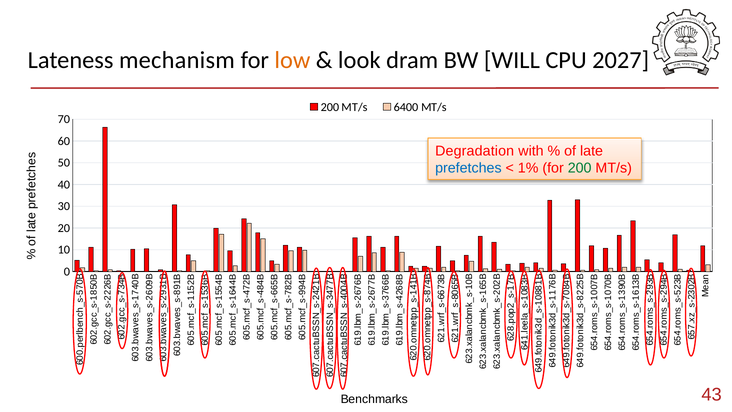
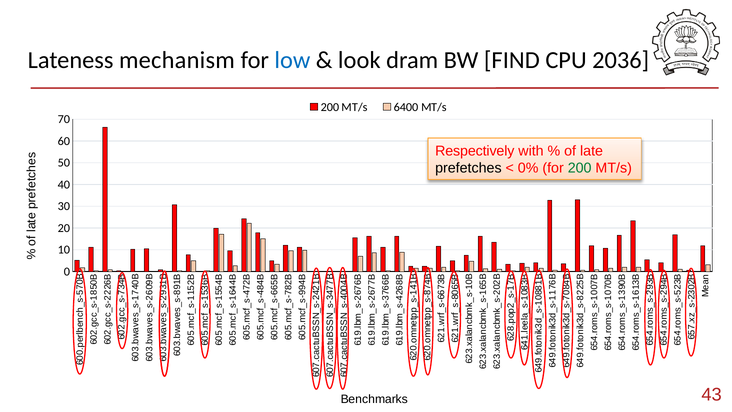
low colour: orange -> blue (292, 60)
WILL: WILL -> FIND (512, 60)
2027: 2027 -> 2036 (621, 60)
Degradation: Degradation -> Respectively (475, 151)
prefetches colour: blue -> black (468, 168)
1%: 1% -> 0% (528, 168)
